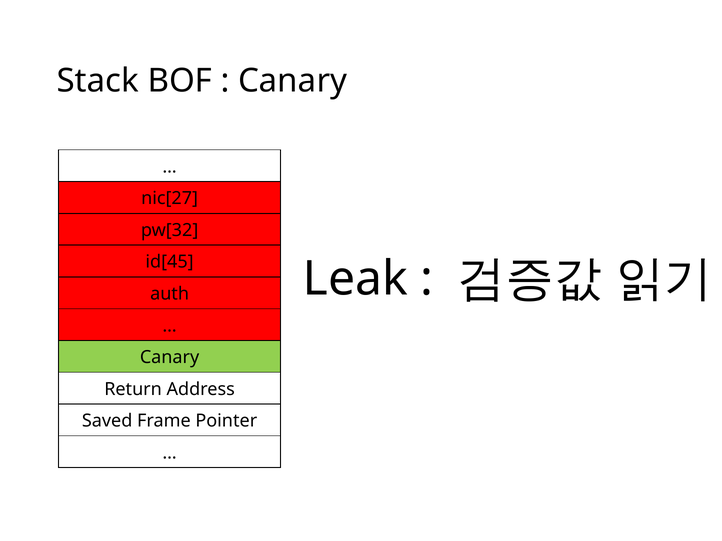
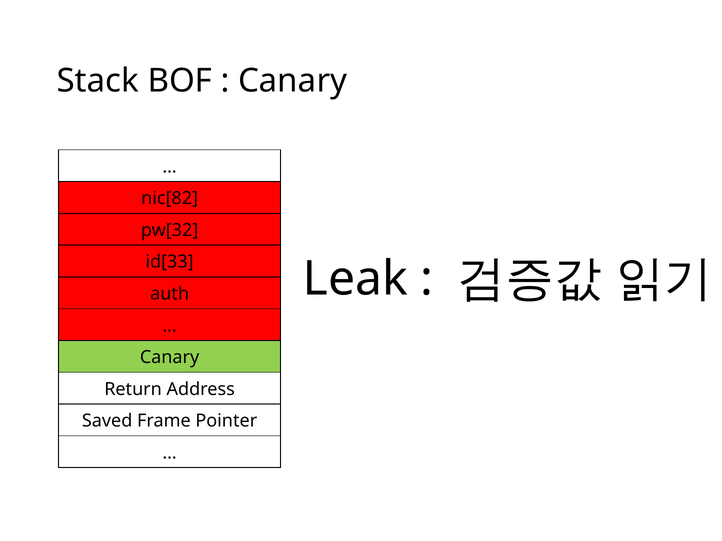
nic[27: nic[27 -> nic[82 (170, 199)
id[45: id[45 -> id[33 (170, 262)
